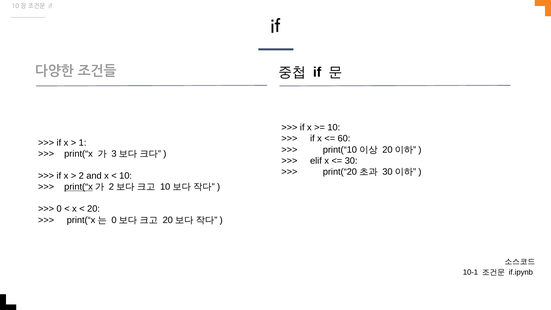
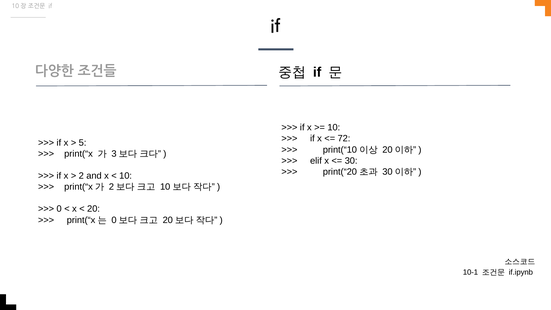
60: 60 -> 72 (344, 139)
1: 1 -> 5 (83, 143)
print(“x underline: present -> none (79, 187)
